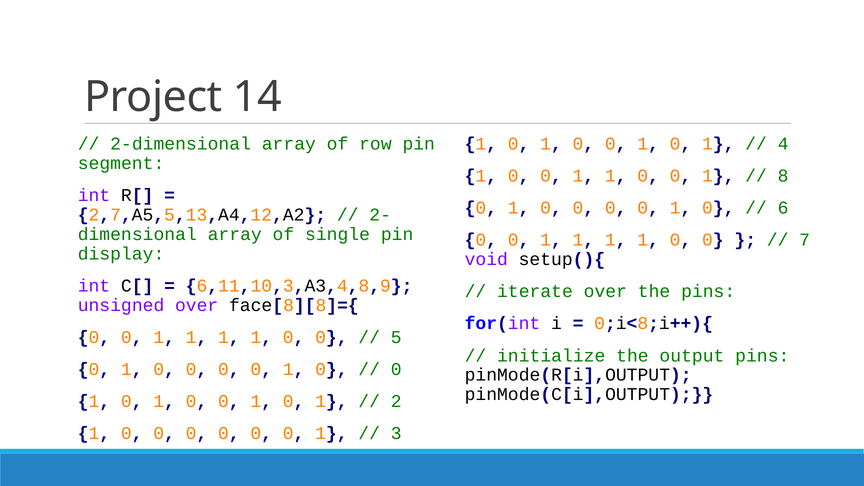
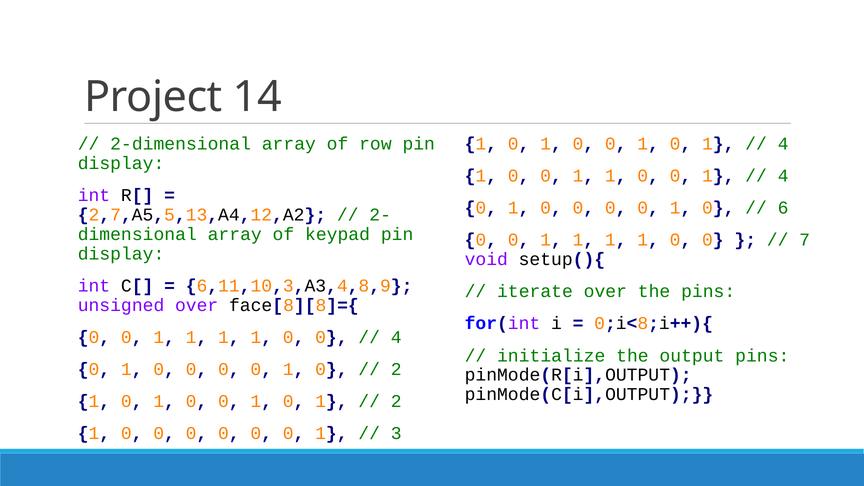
segment: segment -> display (121, 163)
8: 8 -> 4 (783, 176)
single: single -> keypad (338, 234)
5: 5 -> 4 (396, 337)
0: 0 -> 2 (396, 369)
